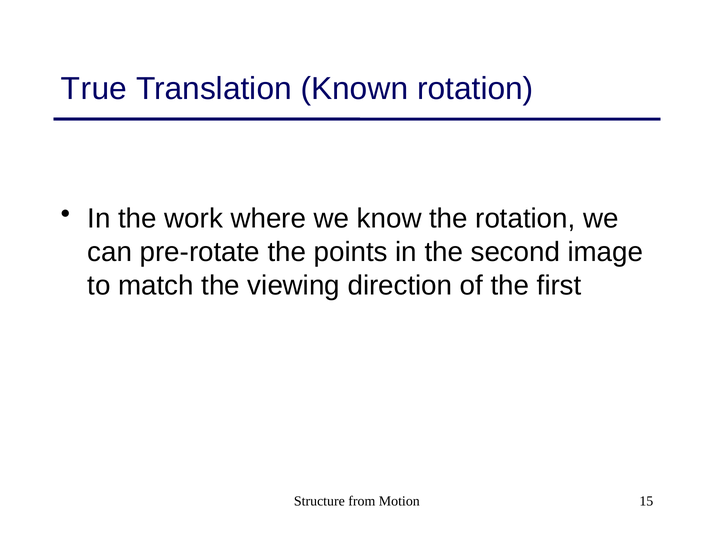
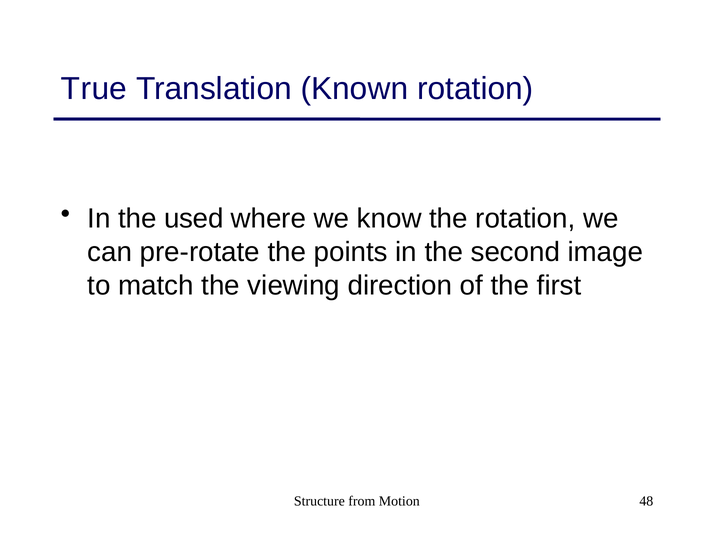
work: work -> used (194, 219)
15: 15 -> 48 (646, 501)
